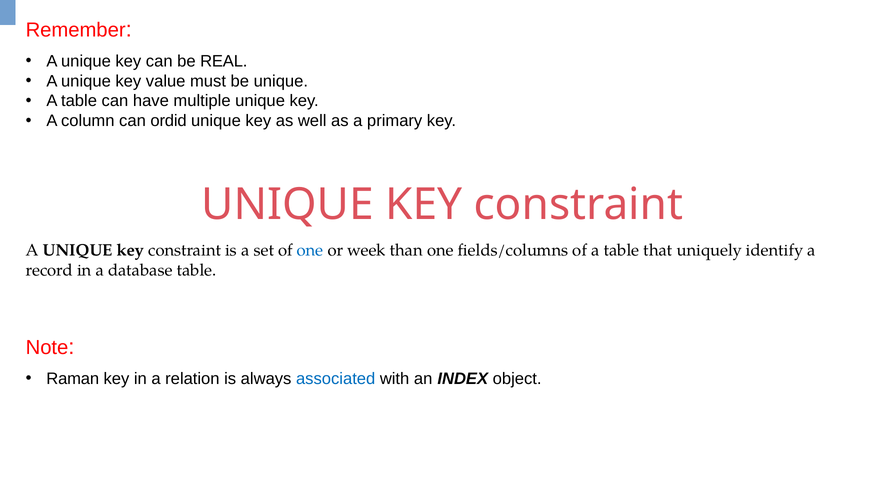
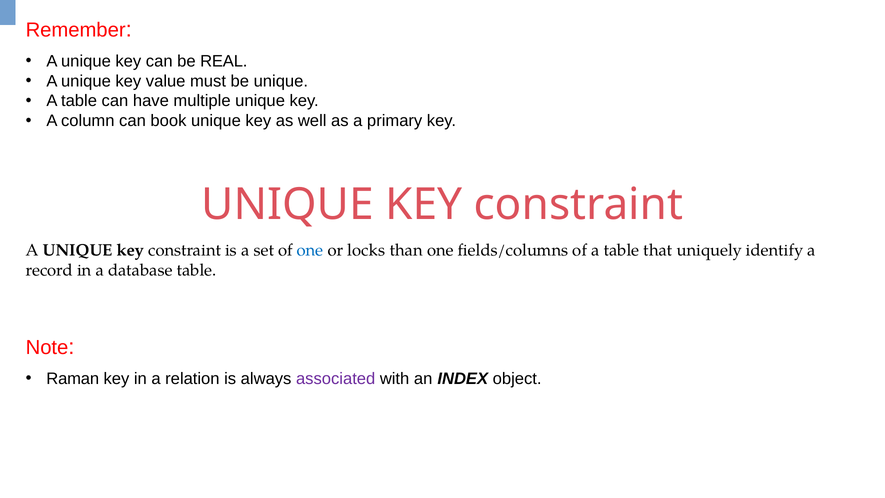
ordid: ordid -> book (168, 121)
week: week -> locks (366, 250)
associated colour: blue -> purple (336, 378)
